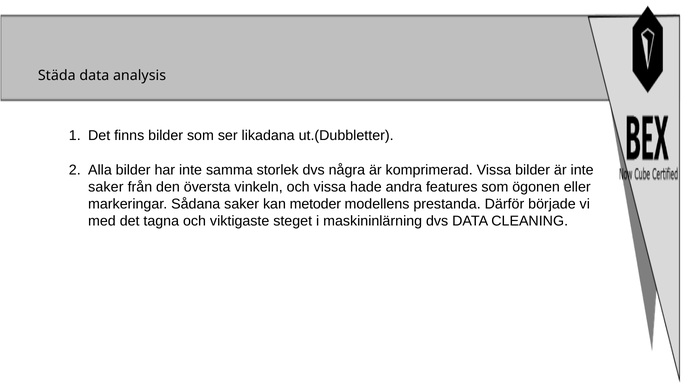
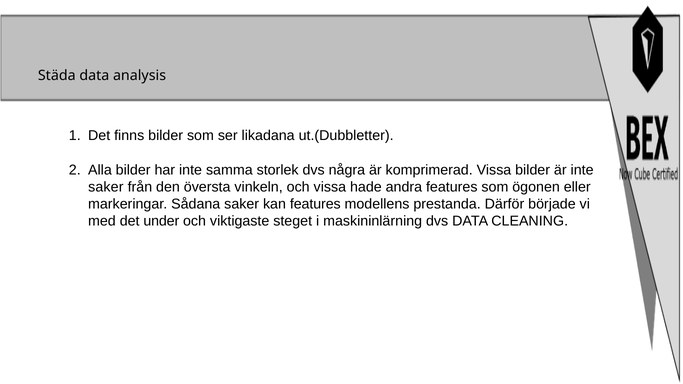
kan metoder: metoder -> features (315, 204)
tagna: tagna -> under (161, 221)
